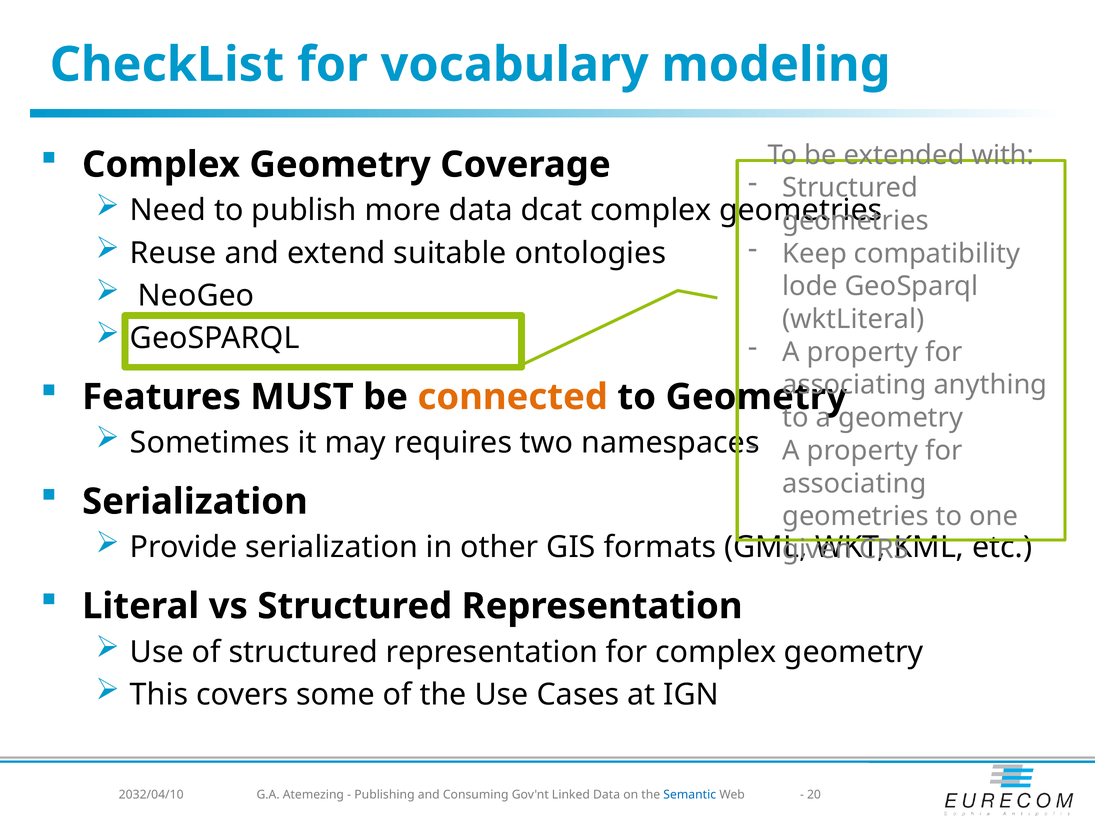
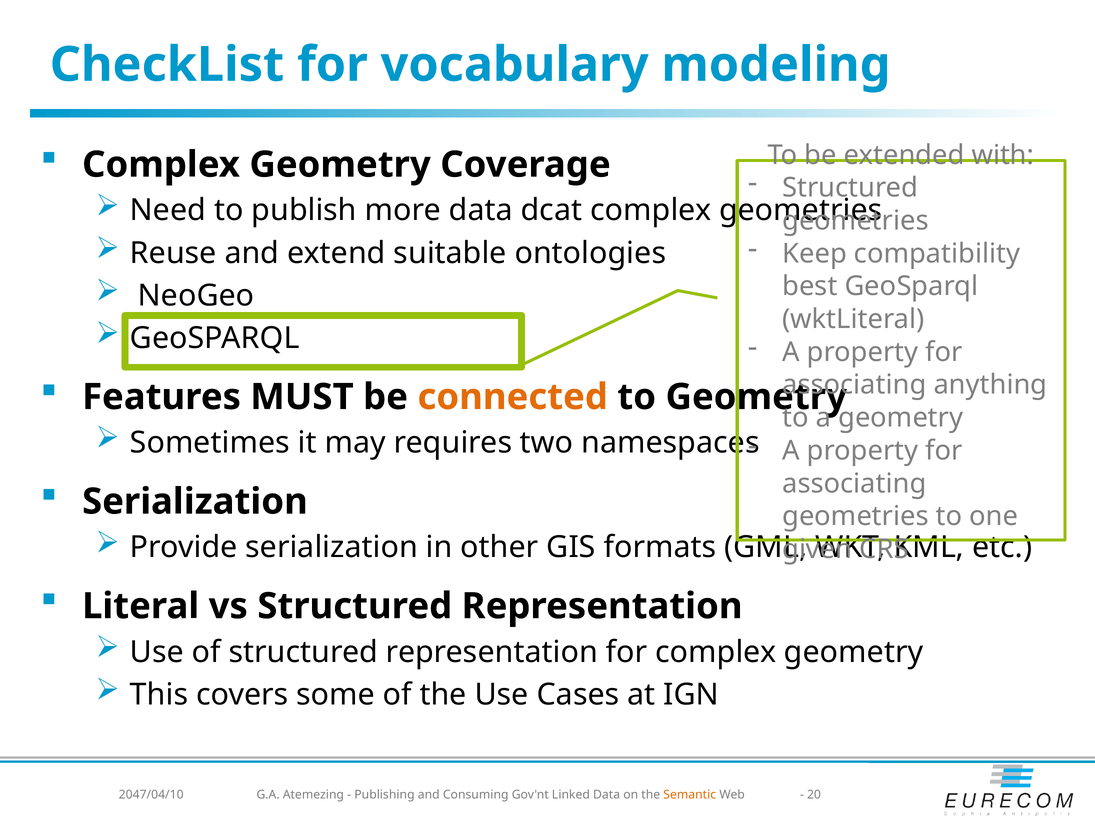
lode: lode -> best (810, 287)
2032/04/10: 2032/04/10 -> 2047/04/10 (151, 795)
Semantic colour: blue -> orange (690, 795)
